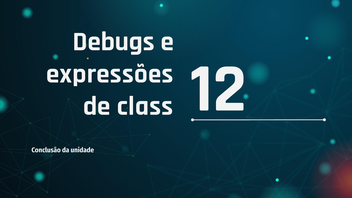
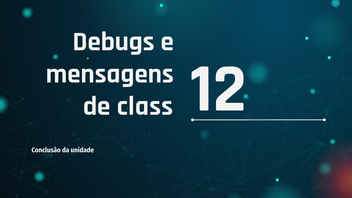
expressões: expressões -> mensagens (110, 74)
